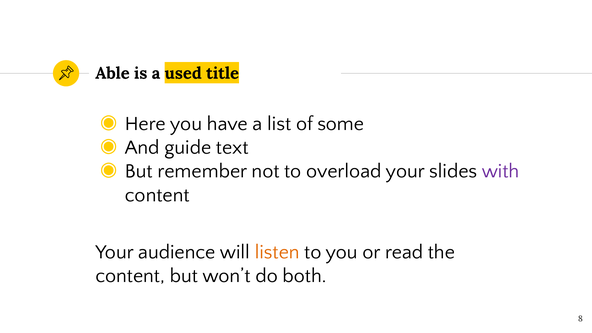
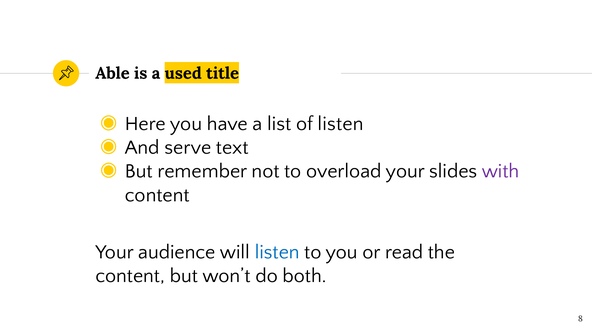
of some: some -> listen (341, 124)
guide: guide -> serve (188, 147)
listen colour: orange -> blue (277, 252)
